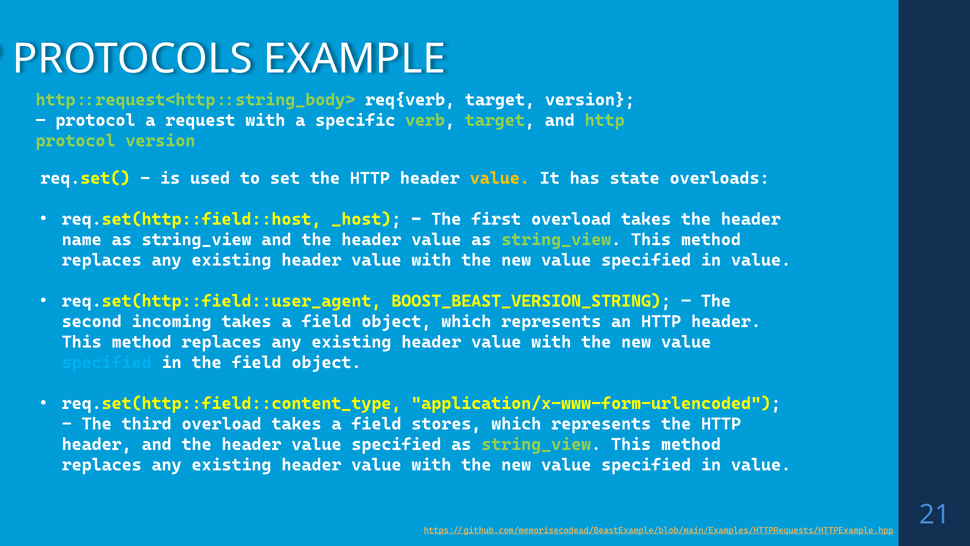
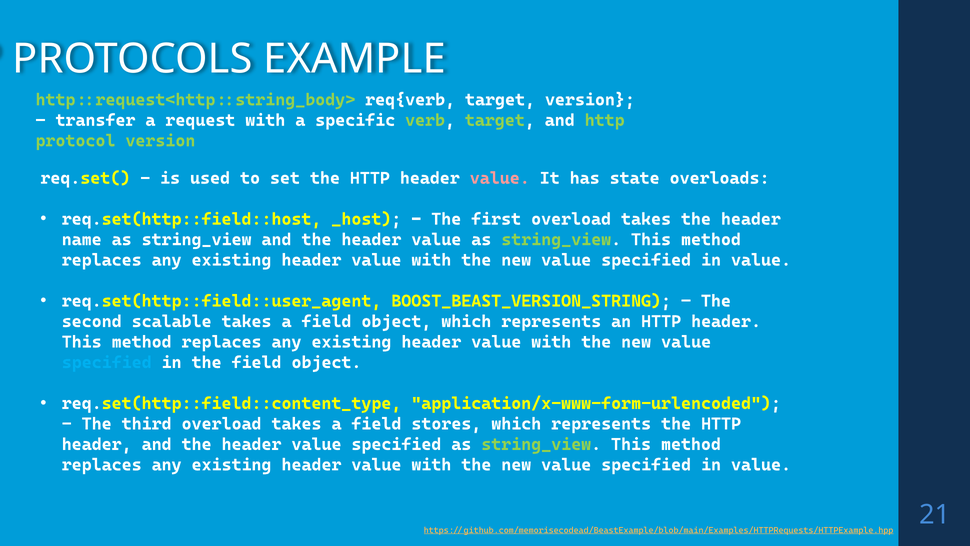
protocol: protocol -> transfer (95, 120)
value colour: yellow -> pink (500, 178)
incoming: incoming -> scalable (172, 321)
